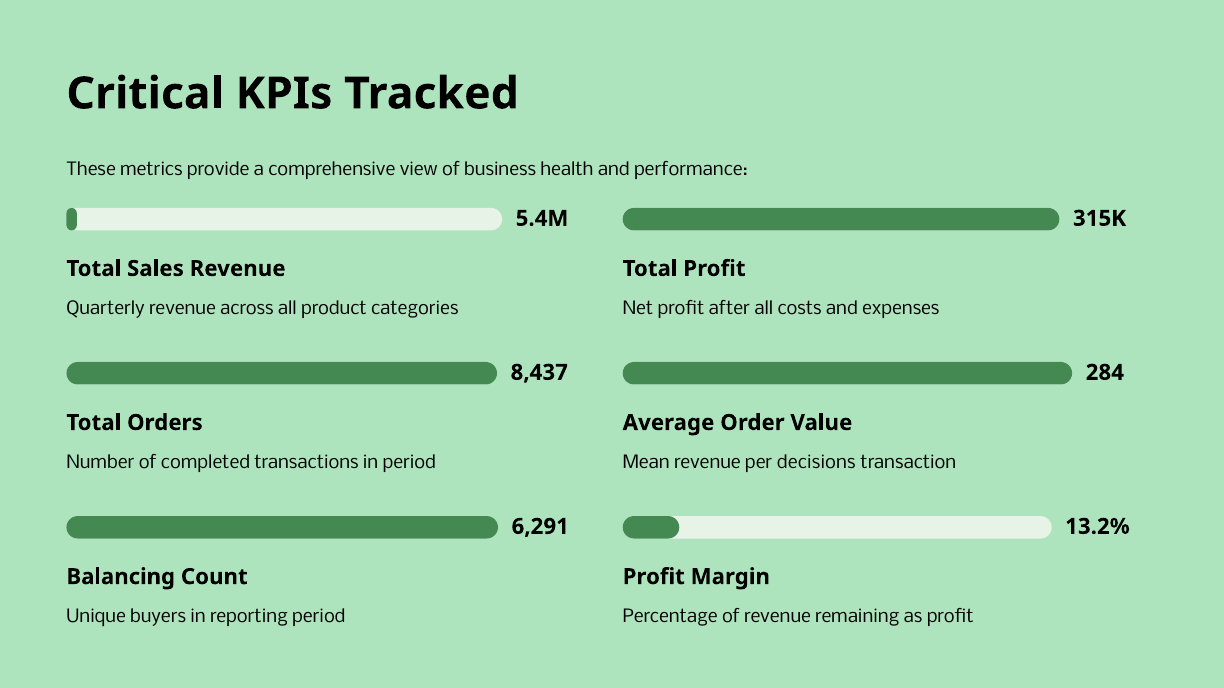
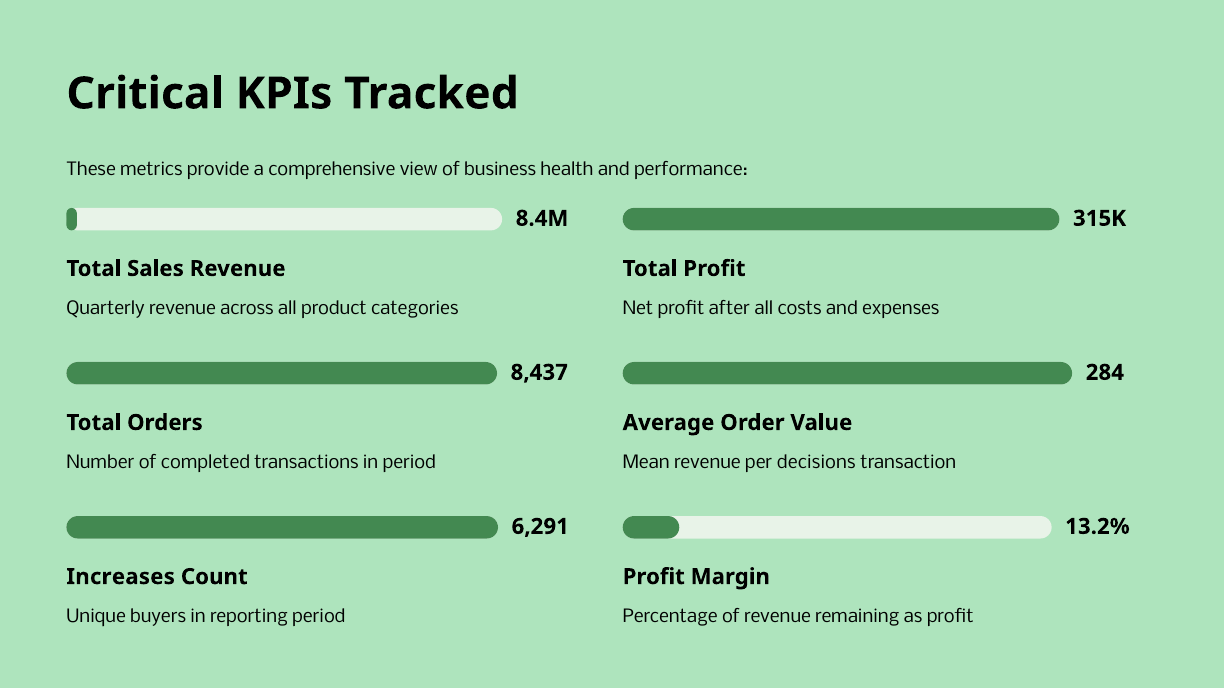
5.4M: 5.4M -> 8.4M (542, 219)
Balancing: Balancing -> Increases (121, 577)
